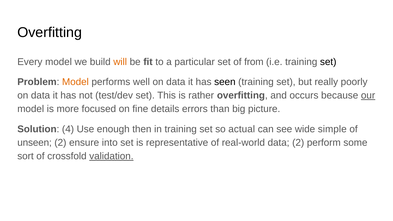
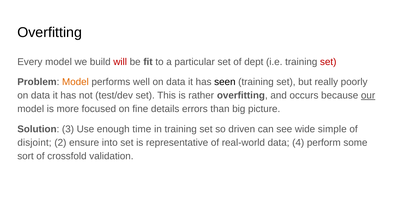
will colour: orange -> red (120, 62)
from: from -> dept (254, 62)
set colour: black -> red (328, 62)
4: 4 -> 3 (68, 129)
then: then -> time (142, 129)
actual: actual -> driven (242, 129)
unseen: unseen -> disjoint (34, 143)
data 2: 2 -> 4 (298, 143)
validation underline: present -> none (111, 156)
